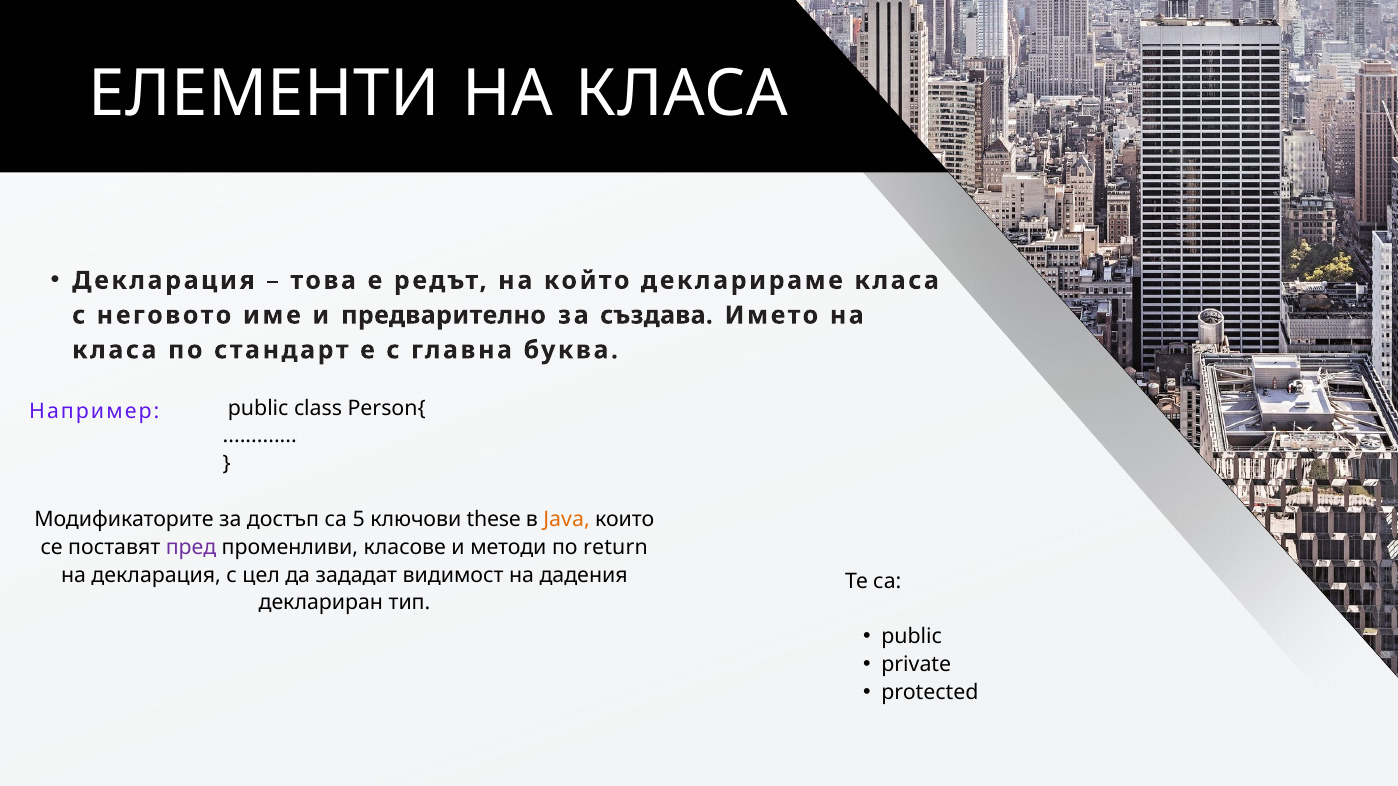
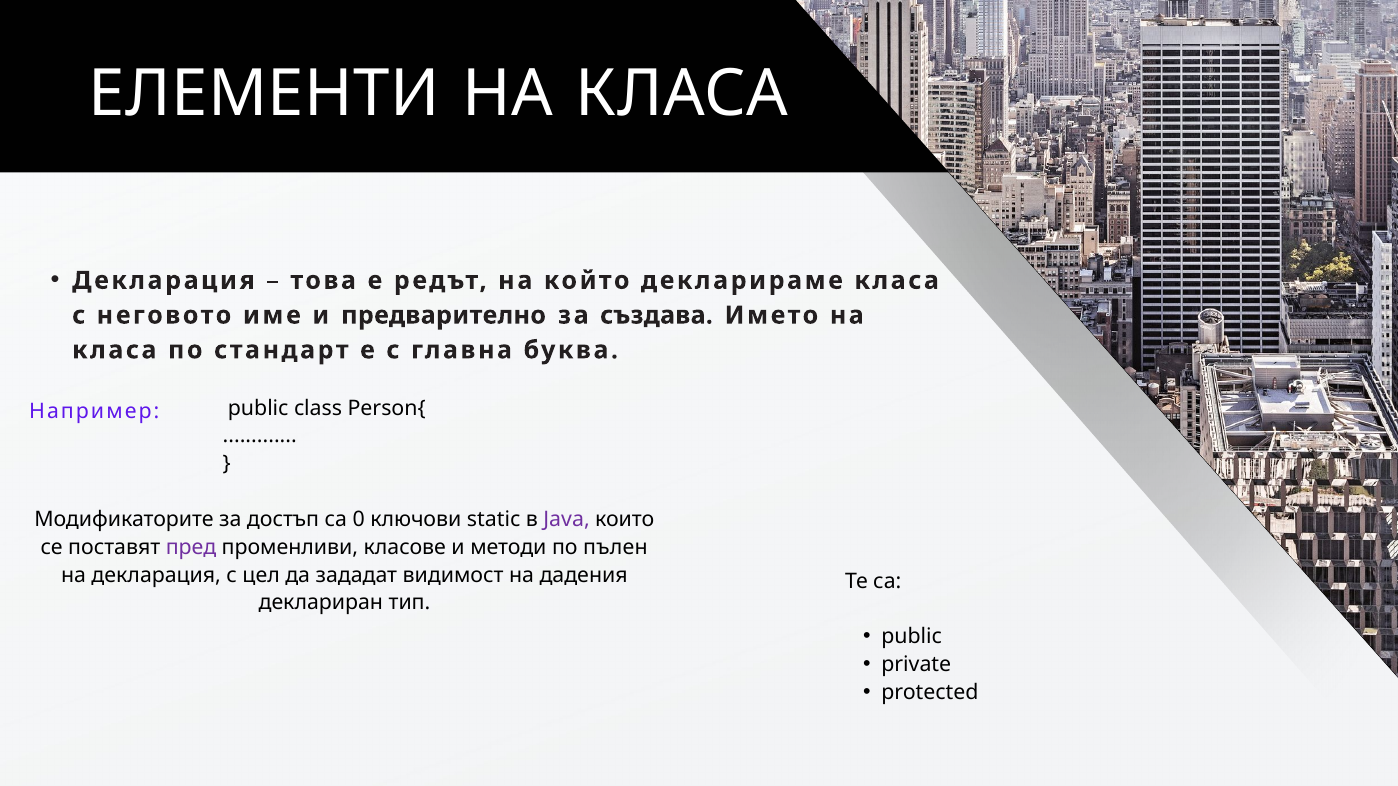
5: 5 -> 0 (359, 520)
these: these -> static (494, 520)
Java colour: orange -> purple (567, 520)
return: return -> пълен (615, 548)
